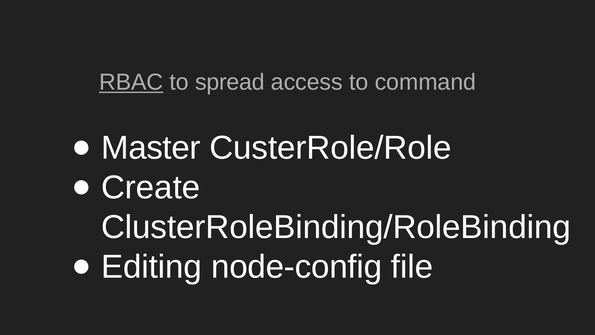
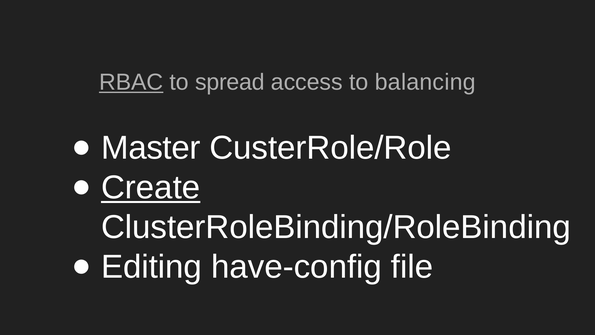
command: command -> balancing (425, 82)
Create underline: none -> present (151, 187)
node-config: node-config -> have-config (297, 267)
